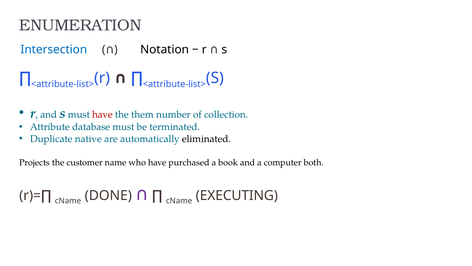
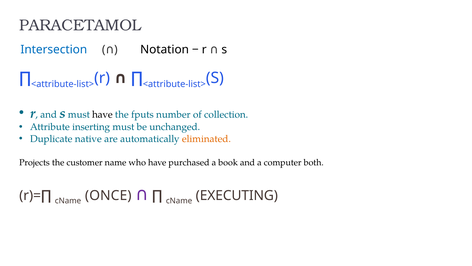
ENUMERATION: ENUMERATION -> PARACETAMOL (80, 25)
have colour: red -> black (102, 114)
them: them -> fputs (142, 114)
database: database -> inserting (91, 127)
terminated: terminated -> unchanged (175, 127)
eliminated colour: black -> orange (206, 139)
DONE: DONE -> ONCE (108, 195)
